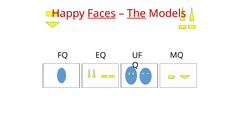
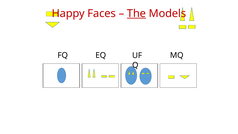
Faces underline: present -> none (102, 13)
